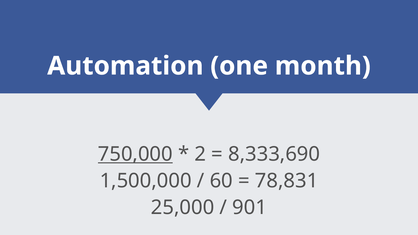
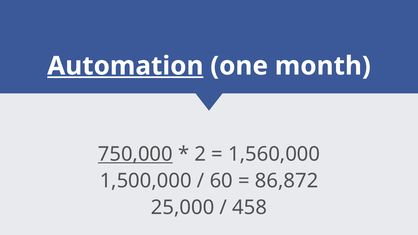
Automation underline: none -> present (125, 66)
8,333,690: 8,333,690 -> 1,560,000 (274, 154)
78,831: 78,831 -> 86,872 (287, 181)
901: 901 -> 458 (250, 208)
